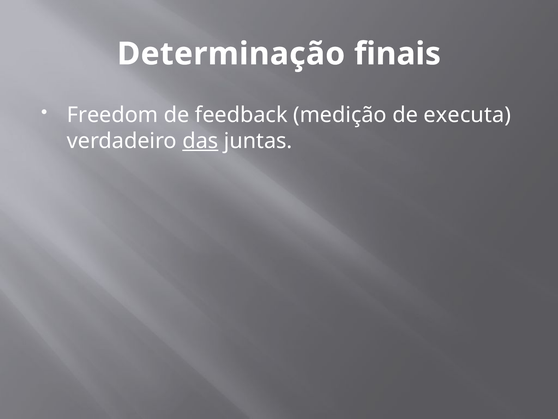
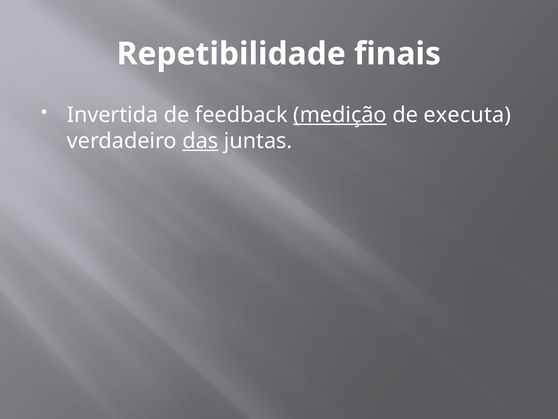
Determinação: Determinação -> Repetibilidade (231, 54)
Freedom: Freedom -> Invertida (113, 115)
medição underline: none -> present (340, 115)
